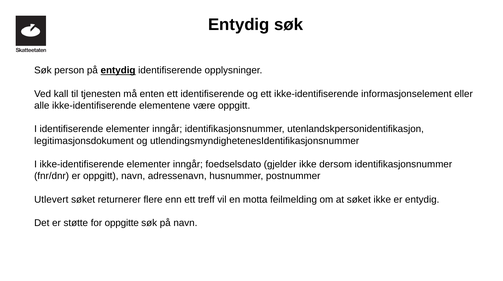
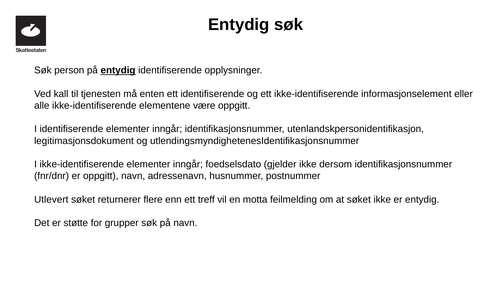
oppgitte: oppgitte -> grupper (122, 223)
